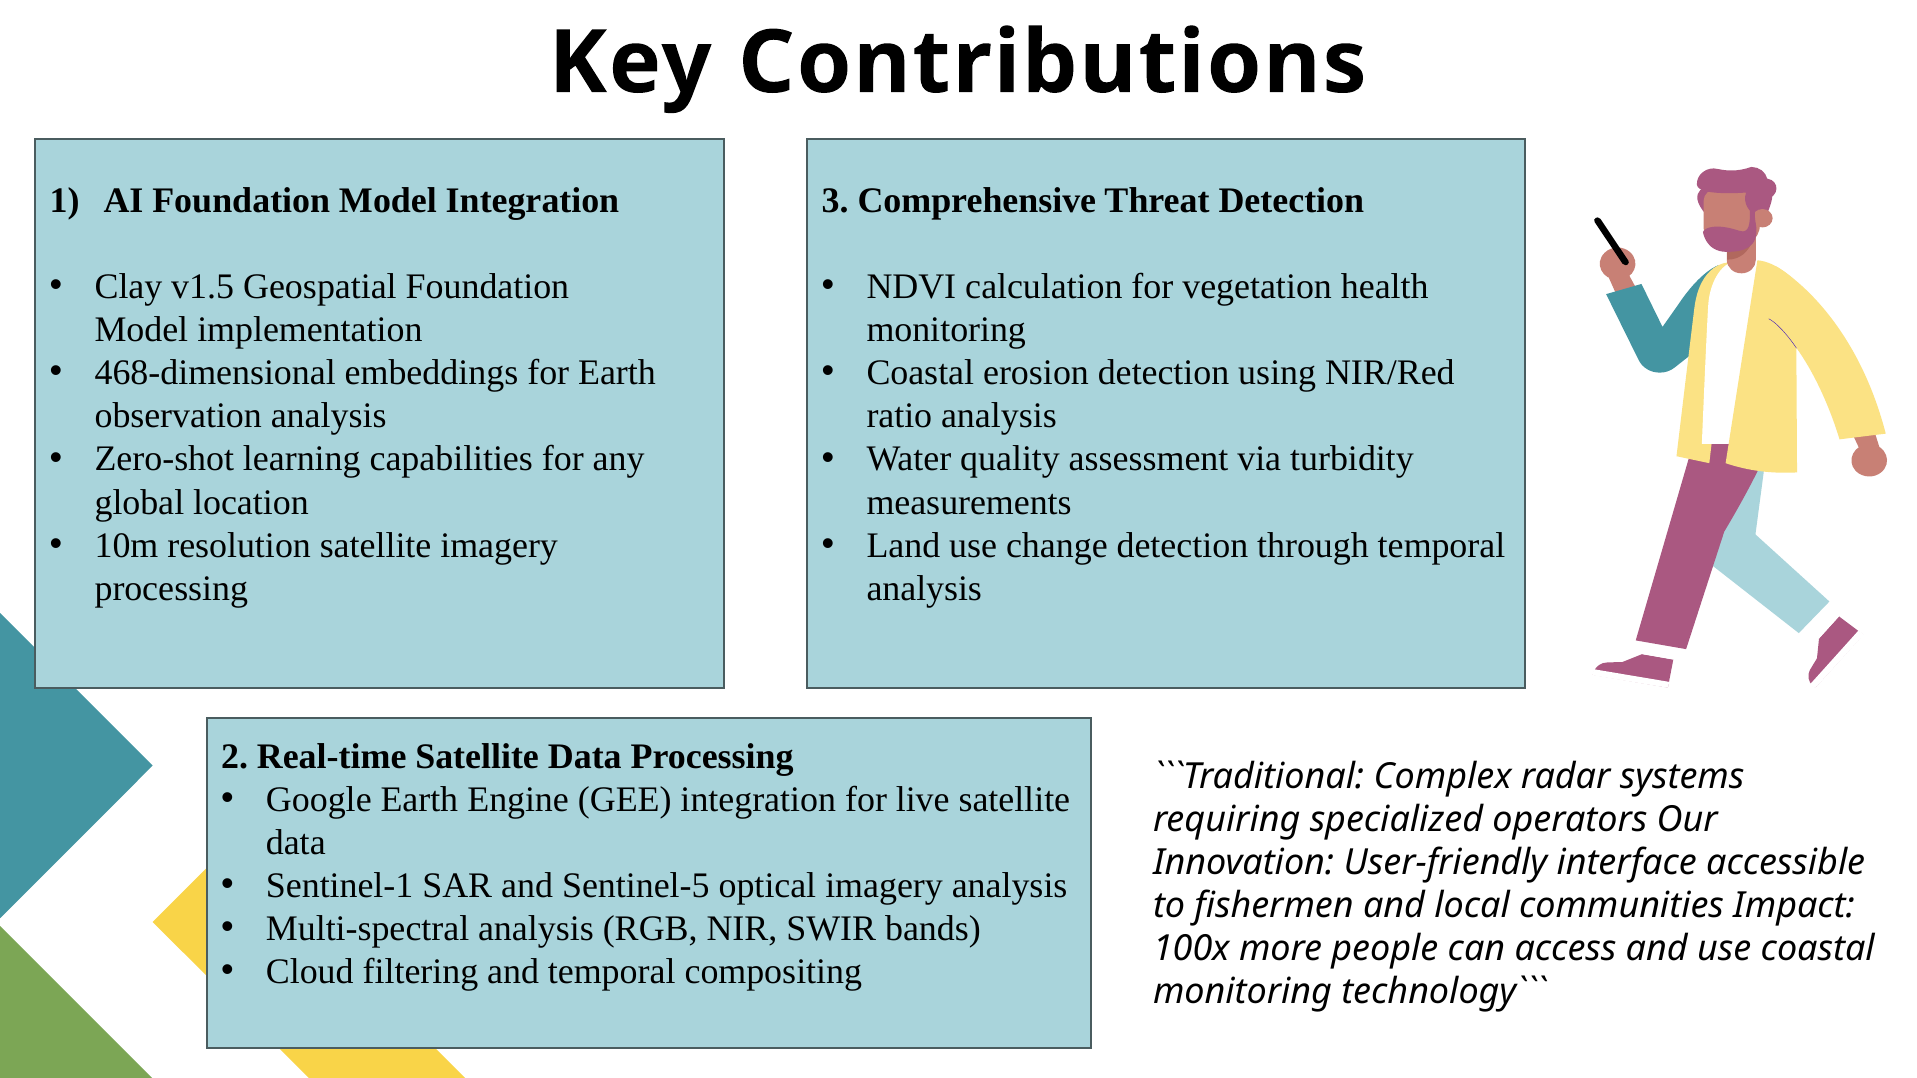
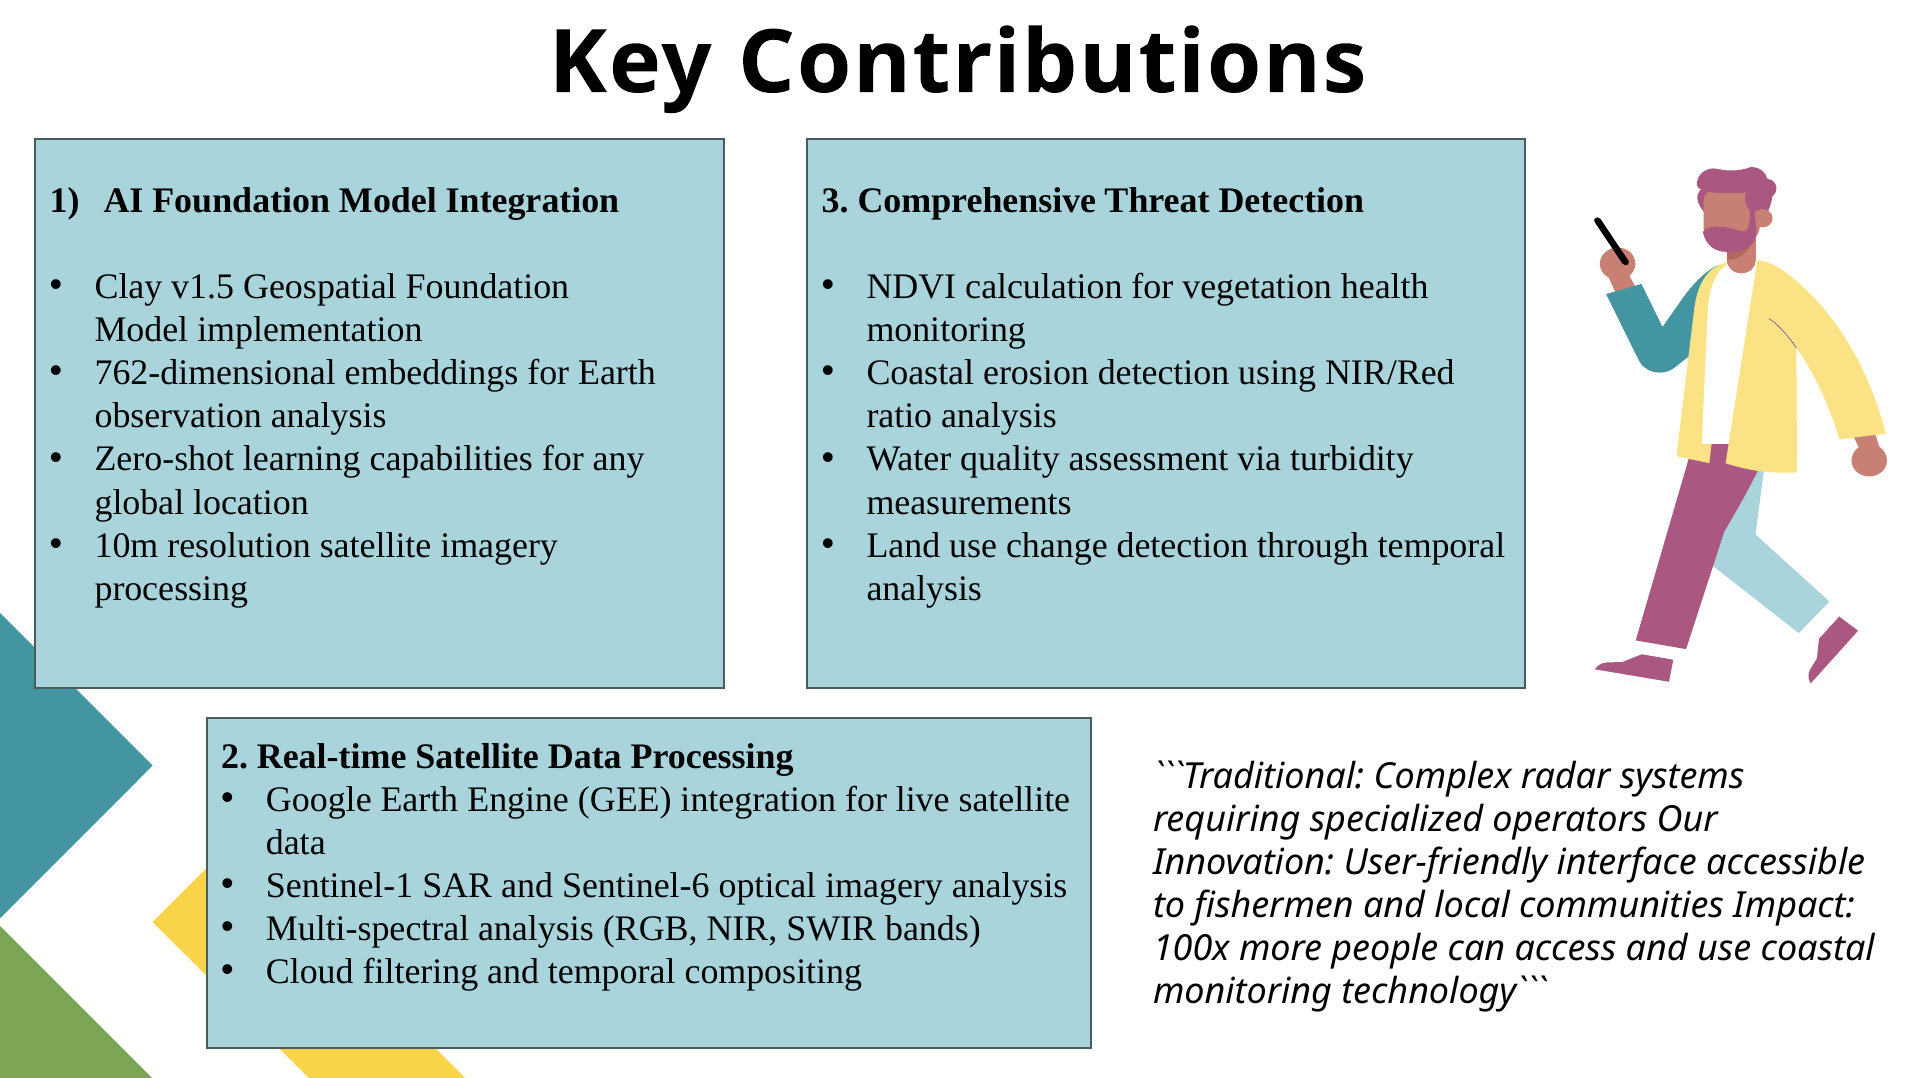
468-dimensional: 468-dimensional -> 762-dimensional (215, 373)
Sentinel-5: Sentinel-5 -> Sentinel-6 (636, 886)
